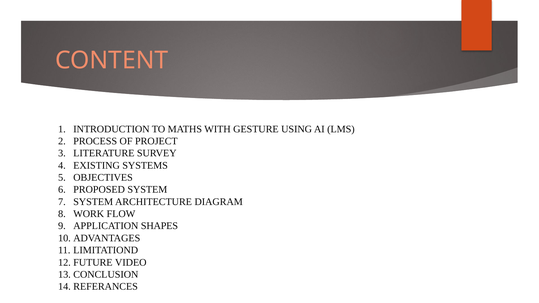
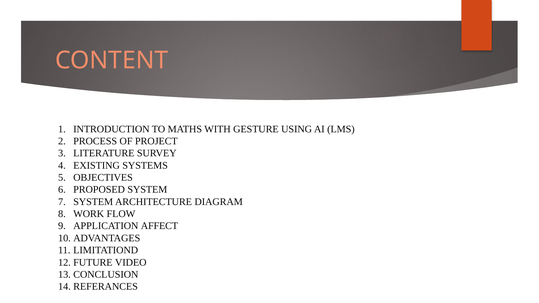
SHAPES: SHAPES -> AFFECT (159, 226)
